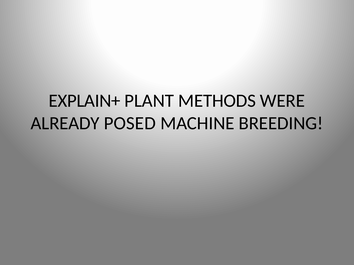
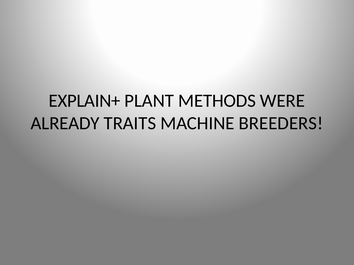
POSED: POSED -> TRAITS (130, 123)
BREEDING: BREEDING -> BREEDERS (281, 123)
